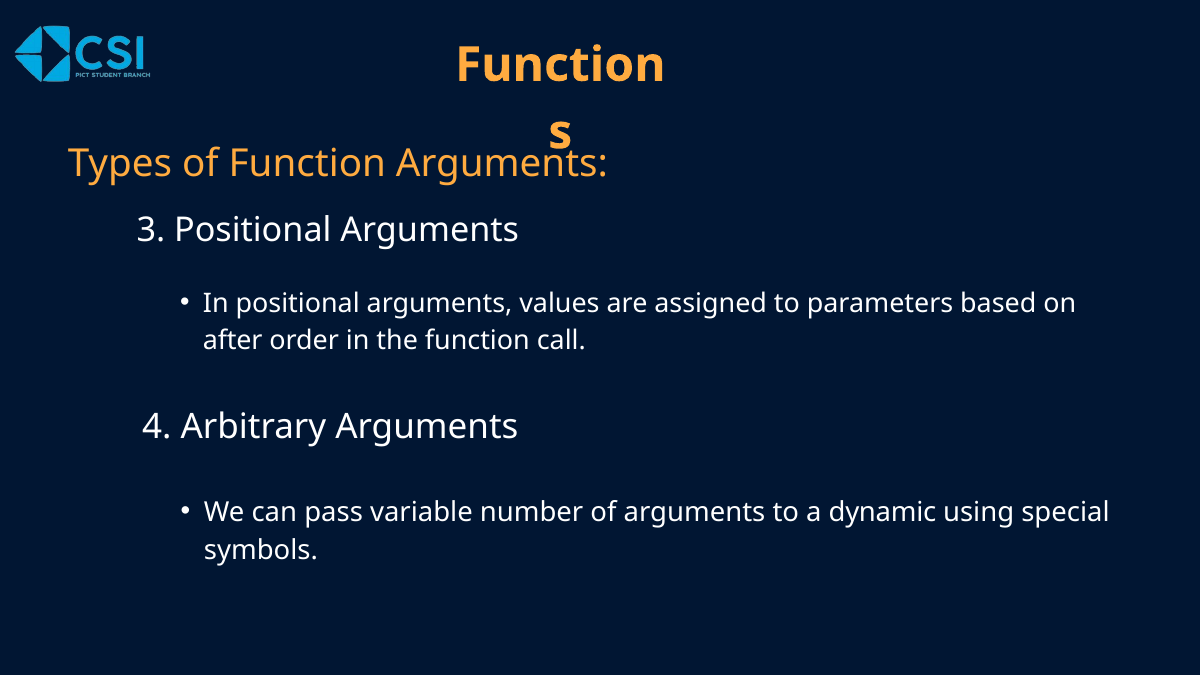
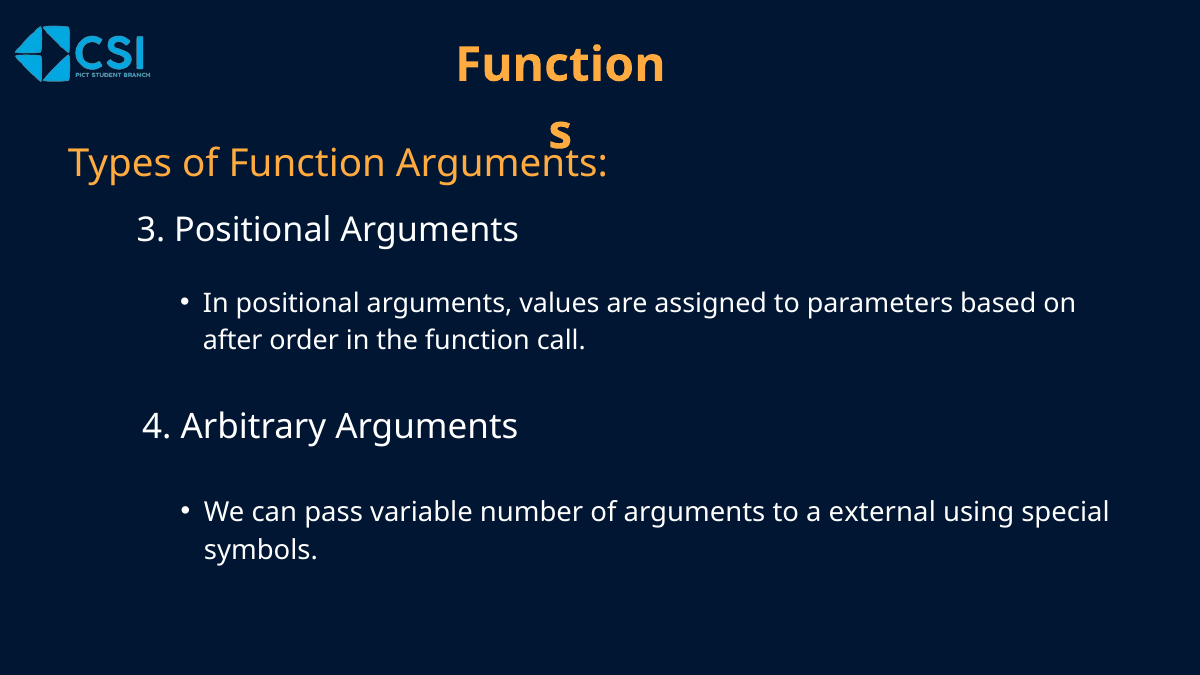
dynamic: dynamic -> external (882, 512)
